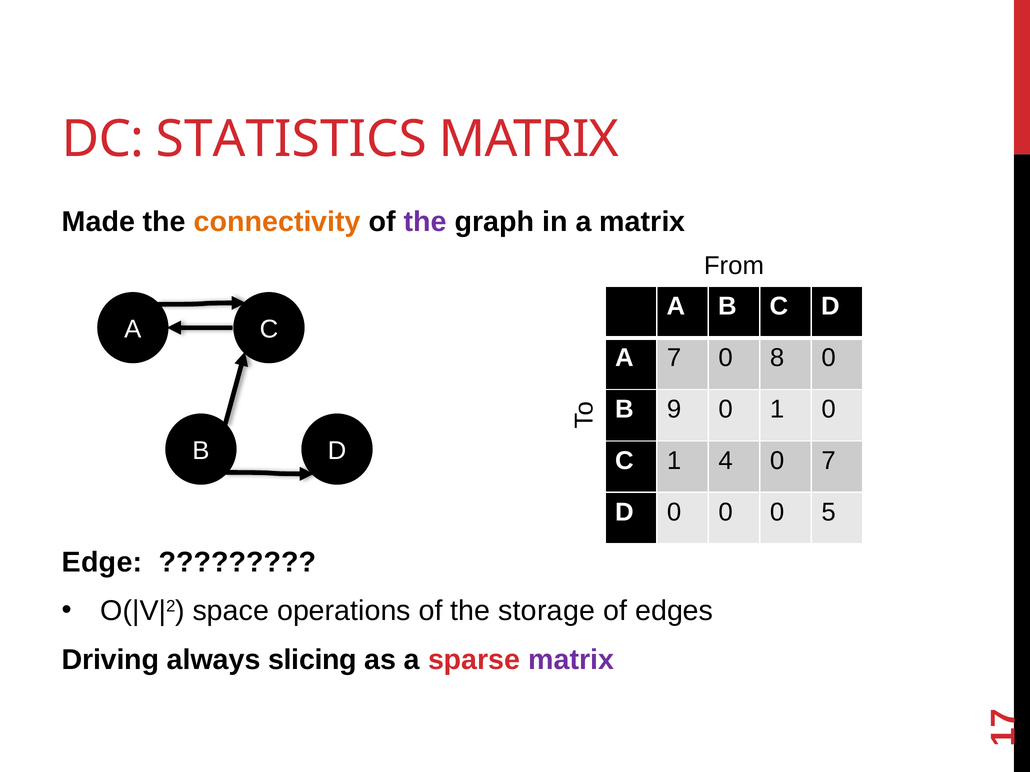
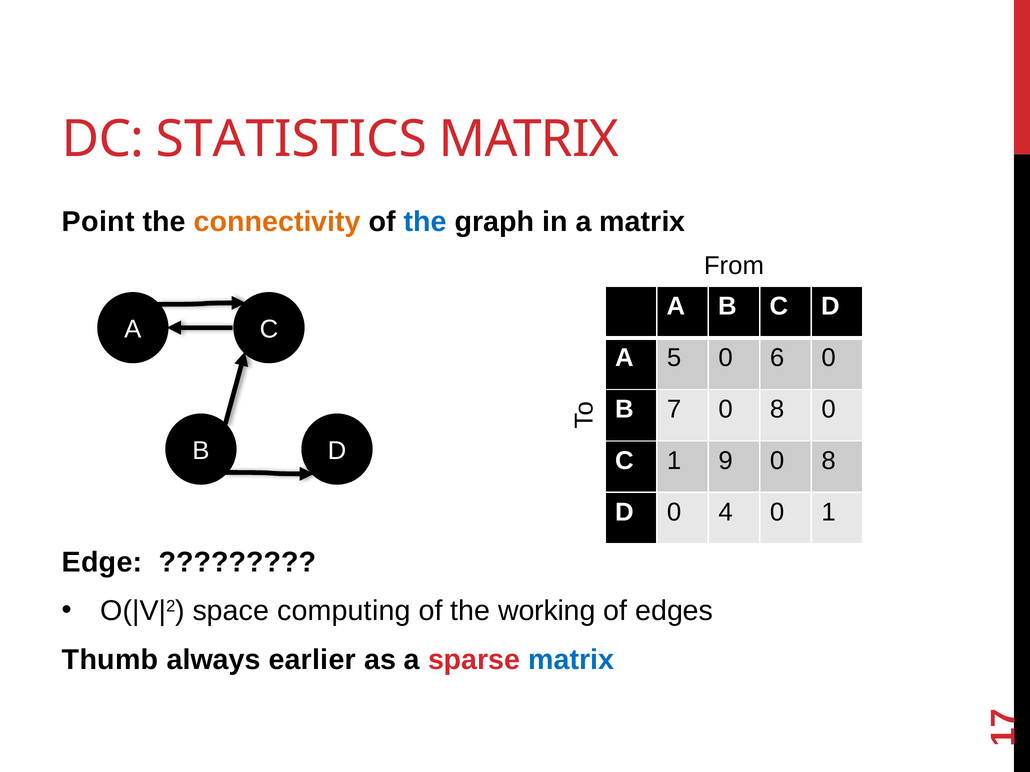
Made: Made -> Point (98, 222)
the colour: purple -> blue (425, 222)
A 7: 7 -> 5 (674, 358)
8: 8 -> 6 (777, 358)
B 9: 9 -> 7 (674, 410)
1: 1 -> 8 (777, 410)
4: 4 -> 9 (726, 461)
7: 7 -> 8 (829, 461)
D 0 0: 0 -> 4 (726, 513)
0 5: 5 -> 1 (829, 513)
operations: operations -> computing (344, 611)
storage: storage -> working (547, 611)
Driving: Driving -> Thumb (110, 660)
slicing: slicing -> earlier (312, 660)
matrix colour: purple -> blue (571, 660)
